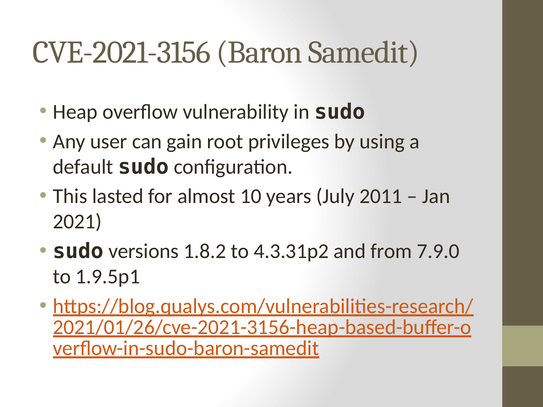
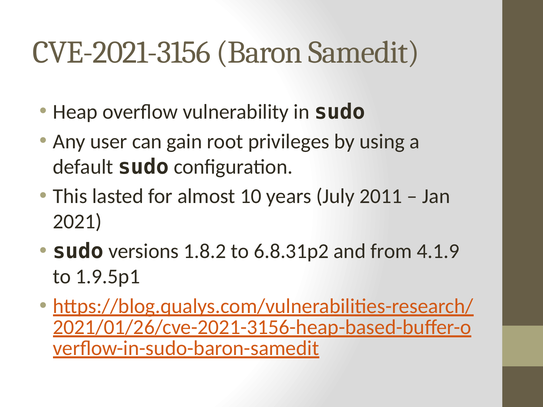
4.3.31p2: 4.3.31p2 -> 6.8.31p2 (291, 251)
7.9.0: 7.9.0 -> 4.1.9 (438, 251)
